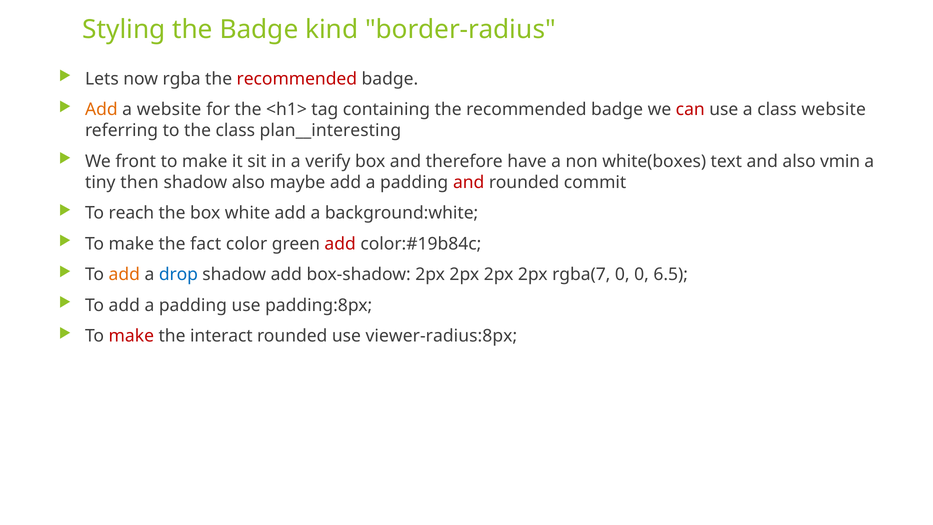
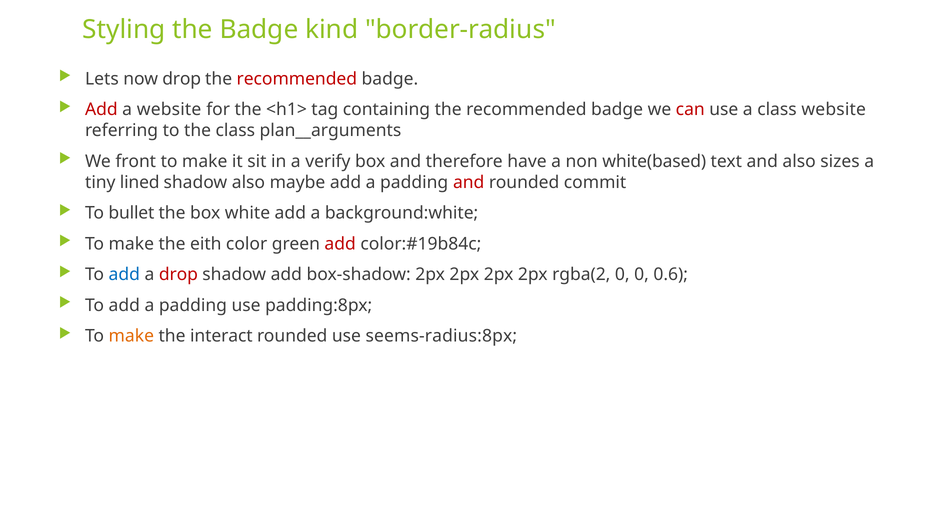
now rgba: rgba -> drop (182, 79)
Add colour: orange -> red (101, 110)
plan__interesting: plan__interesting -> plan__arguments (330, 131)
white(boxes: white(boxes -> white(based (654, 161)
vmin: vmin -> sizes (840, 161)
then: then -> lined (140, 182)
reach: reach -> bullet (131, 213)
fact: fact -> eith (206, 244)
add colour: orange -> blue (124, 274)
drop colour: blue -> red (178, 274)
rgba(7: rgba(7 -> rgba(2 (581, 274)
6.5: 6.5 -> 0.6 (671, 274)
make colour: red -> orange (131, 336)
viewer-radius:8px: viewer-radius:8px -> seems-radius:8px (441, 336)
